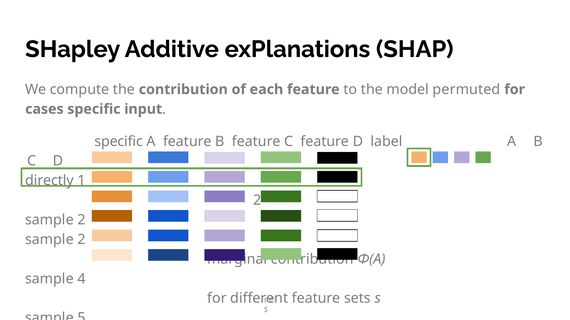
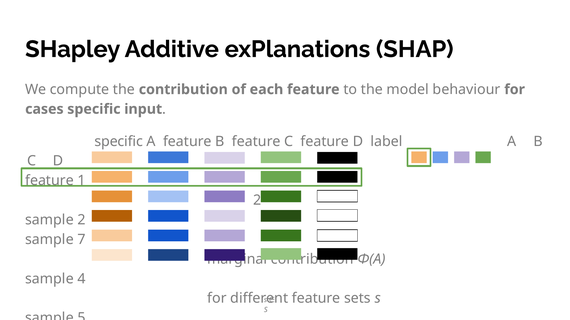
permuted: permuted -> behaviour (467, 90)
directly: directly -> feature (49, 181)
2: 2 -> 7 (81, 240)
